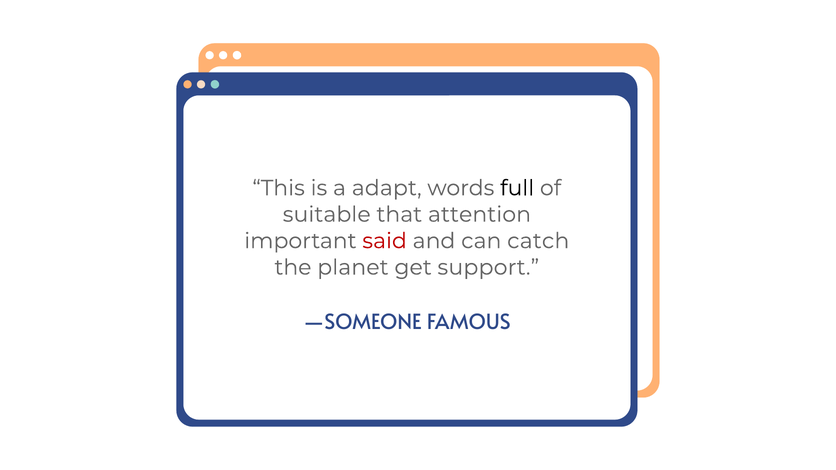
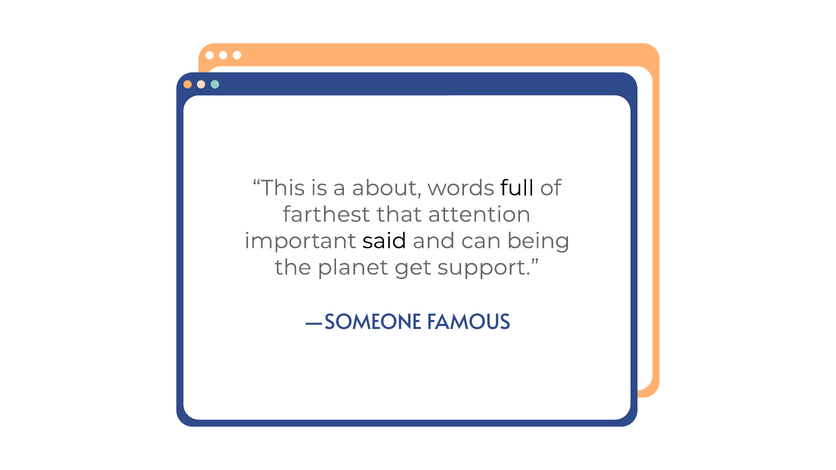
adapt: adapt -> about (387, 188)
suitable: suitable -> farthest (327, 215)
said colour: red -> black (385, 241)
catch: catch -> being (538, 241)
